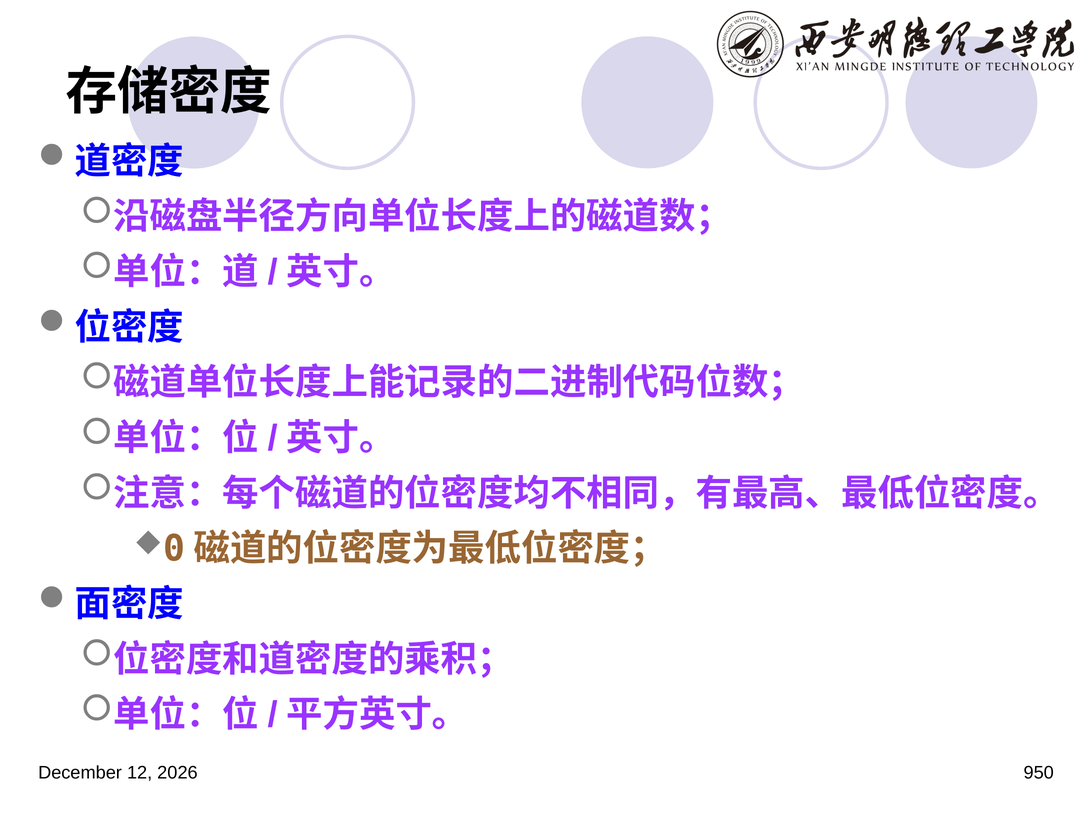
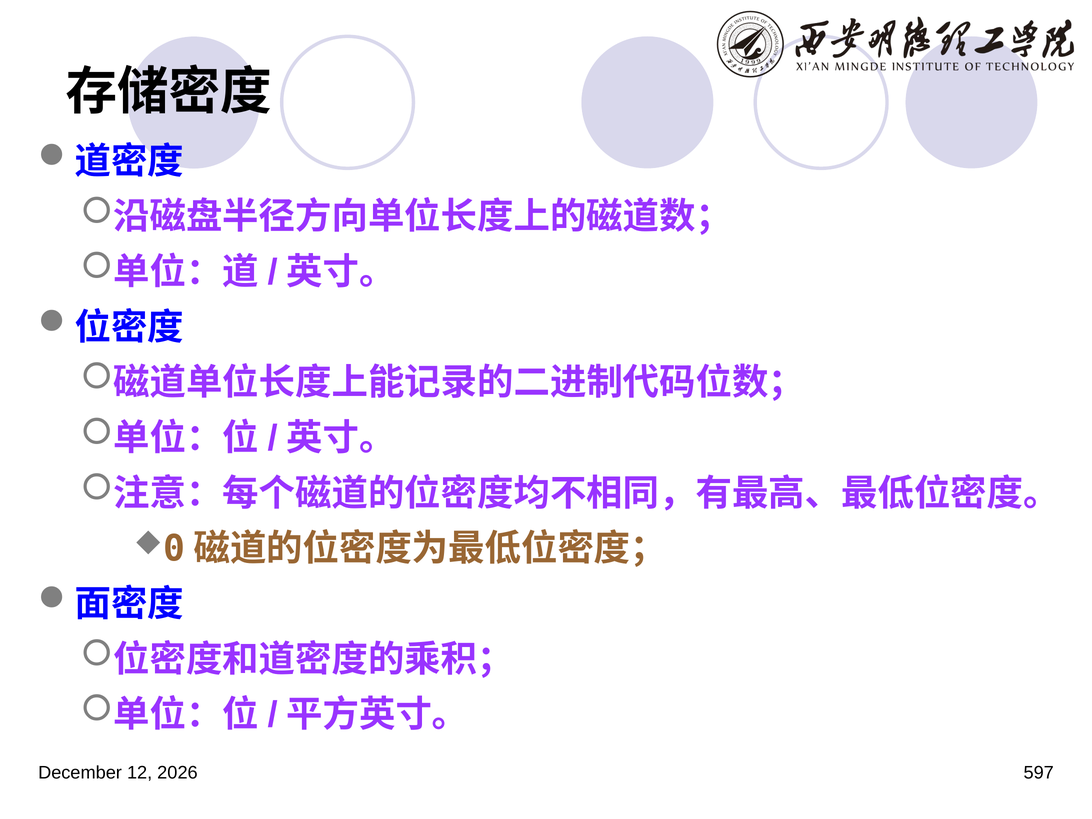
950: 950 -> 597 (1039, 773)
